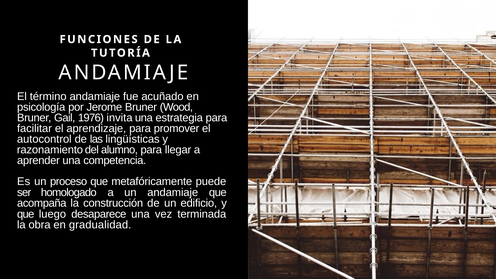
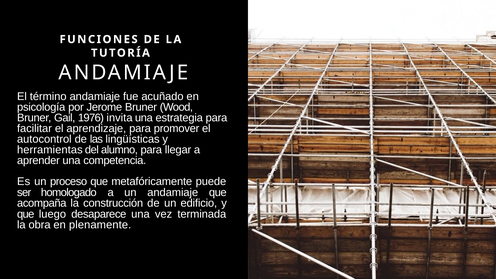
razonamiento: razonamiento -> herramientas (50, 150)
gradualidad: gradualidad -> plenamente (100, 225)
